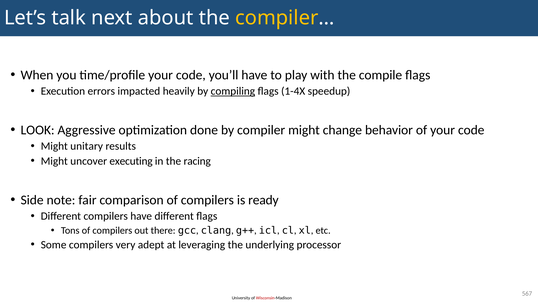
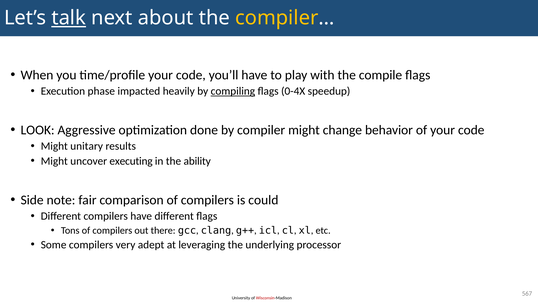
talk underline: none -> present (69, 18)
errors: errors -> phase (101, 91)
1-4X: 1-4X -> 0-4X (293, 91)
racing: racing -> ability (197, 161)
ready: ready -> could (263, 200)
